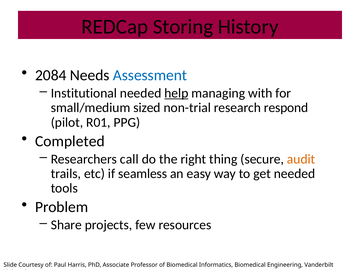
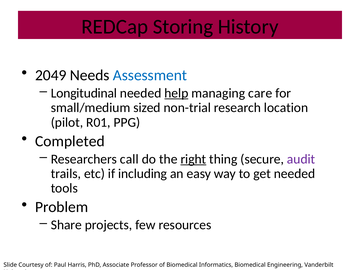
2084: 2084 -> 2049 (51, 75)
Institutional: Institutional -> Longitudinal (84, 93)
with: with -> care (260, 93)
respond: respond -> location (286, 108)
right underline: none -> present (193, 159)
audit colour: orange -> purple (301, 159)
seamless: seamless -> including (143, 174)
